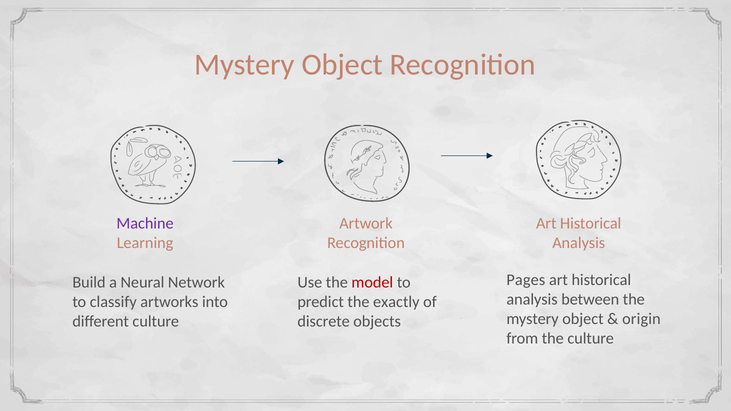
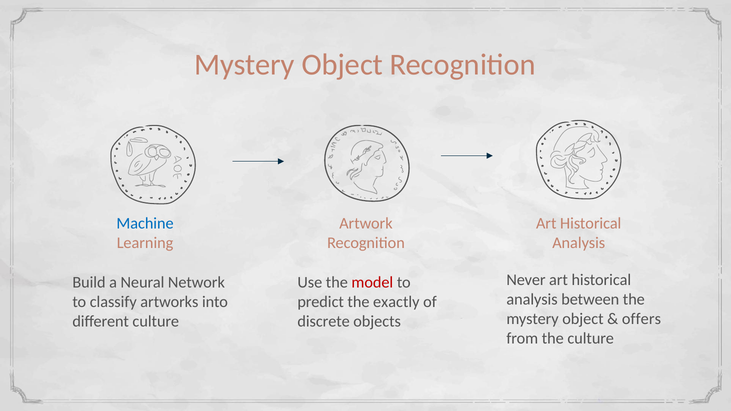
Machine colour: purple -> blue (145, 224)
Pages: Pages -> Never (526, 280)
origin: origin -> offers (641, 319)
